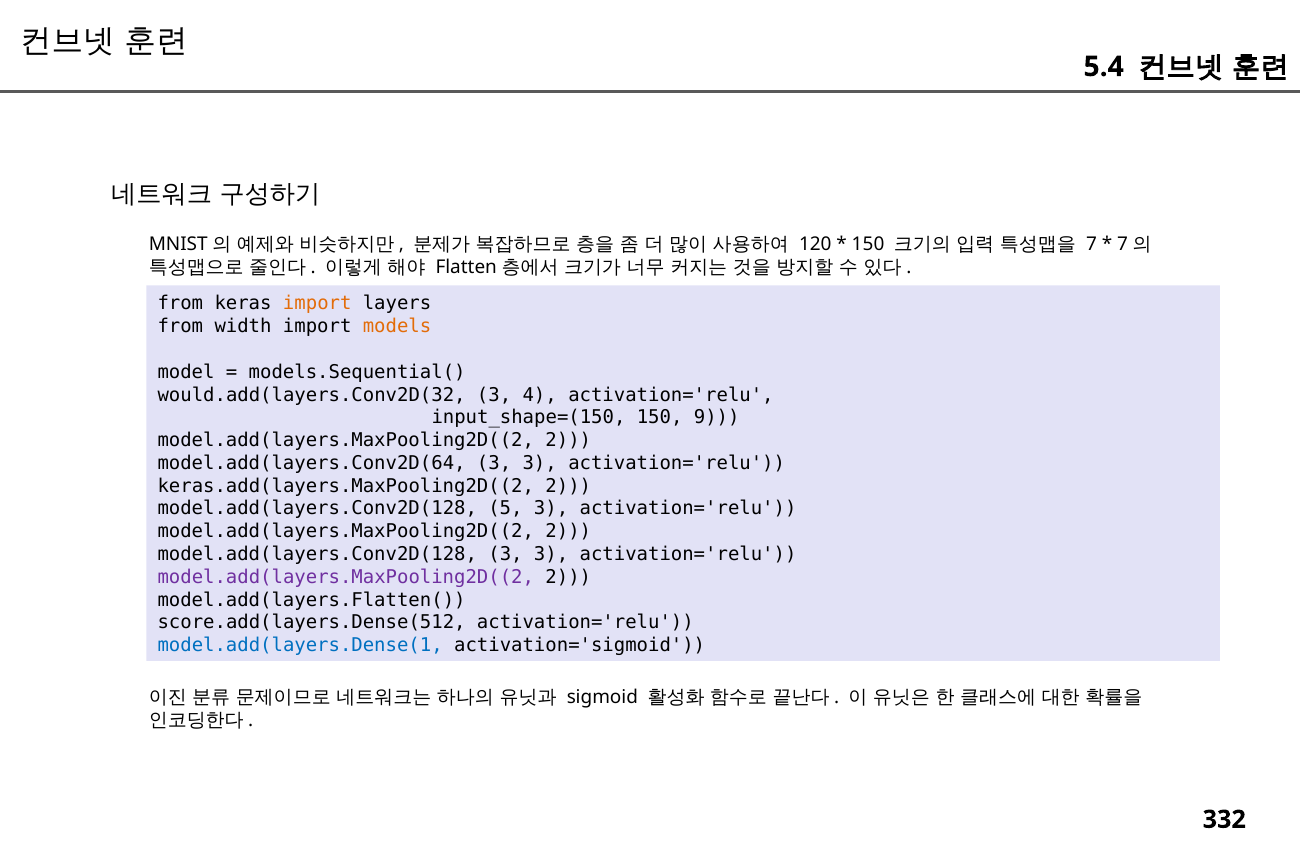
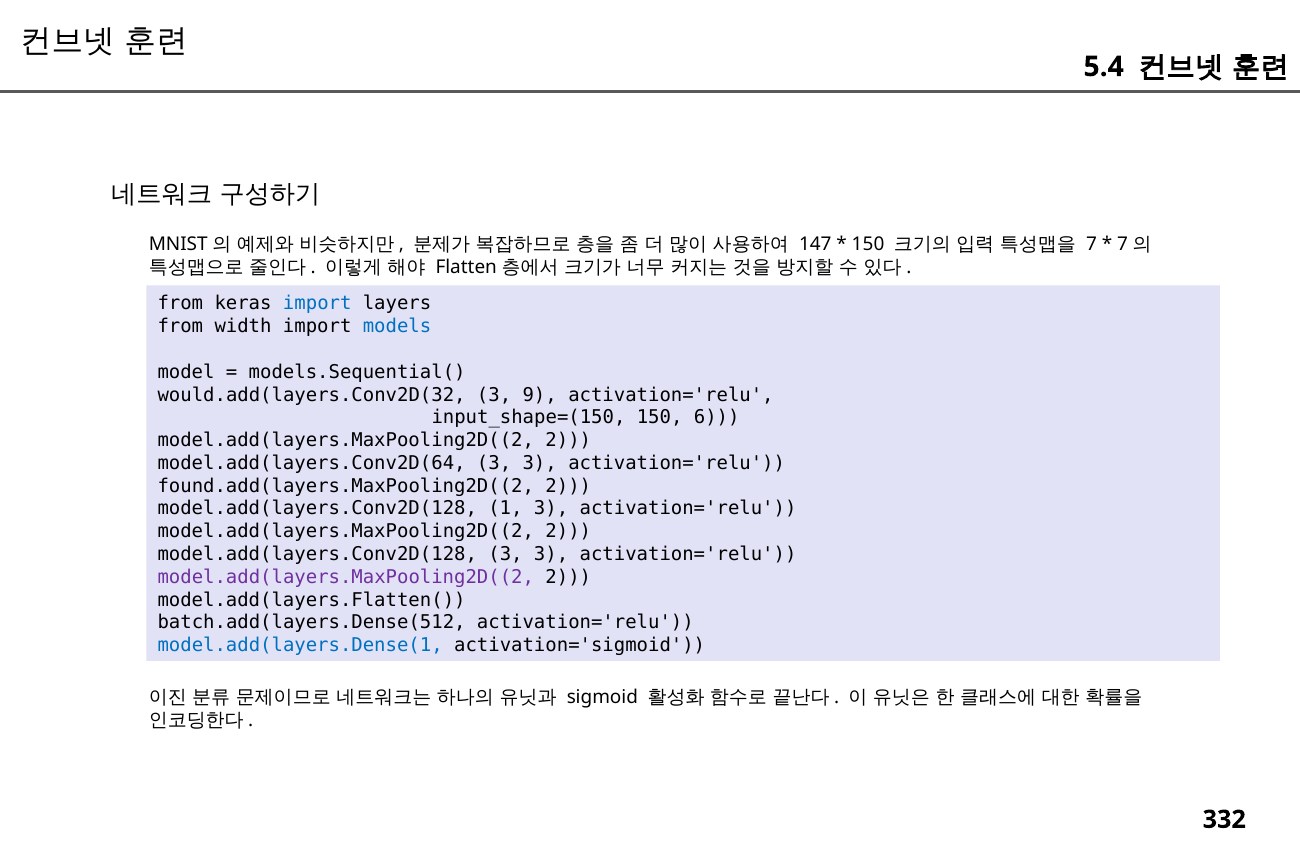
120: 120 -> 147 (815, 244)
import colour: orange -> blue (317, 304)
models colour: orange -> blue (397, 326)
4: 4 -> 9 (540, 395)
9: 9 -> 6 (717, 418)
keras.add(layers.MaxPooling2D((2: keras.add(layers.MaxPooling2D((2 -> found.add(layers.MaxPooling2D((2 (346, 486)
5: 5 -> 1 (505, 509)
score.add(layers.Dense(512: score.add(layers.Dense(512 -> batch.add(layers.Dense(512 (312, 622)
